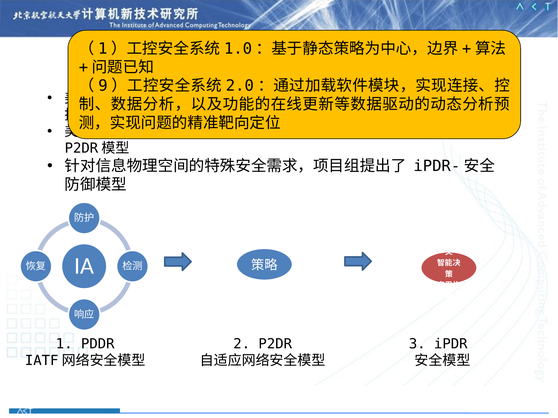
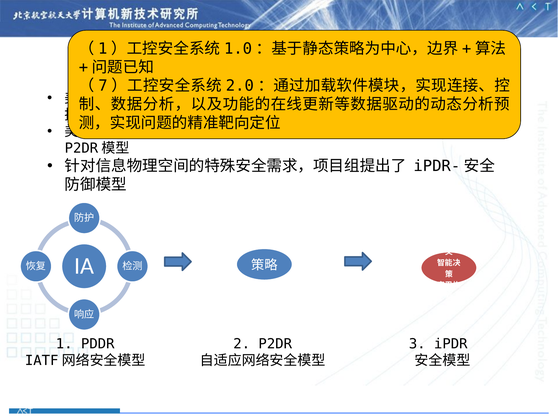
9: 9 -> 7 (103, 86)
